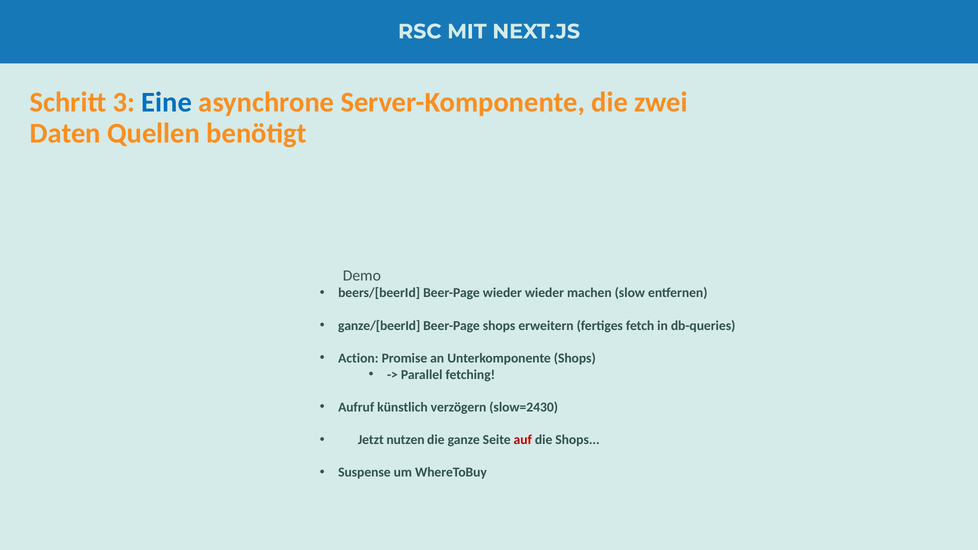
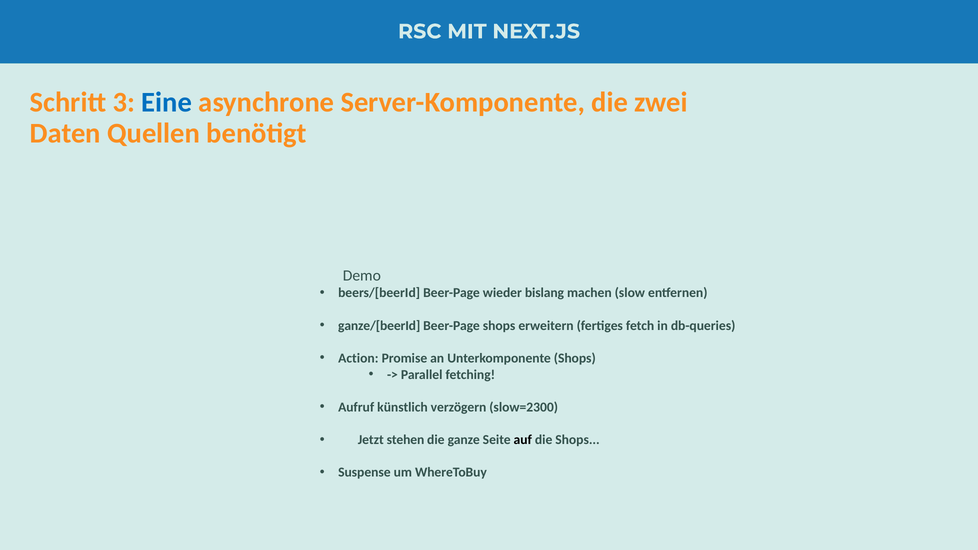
wieder wieder: wieder -> bislang (544, 293)
slow=2430: slow=2430 -> slow=2300 (524, 407)
nutzen: nutzen -> stehen (405, 440)
auf colour: red -> black (523, 440)
